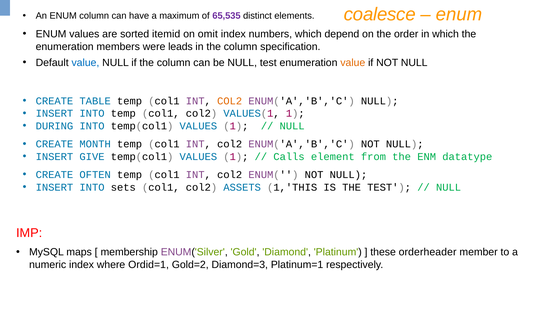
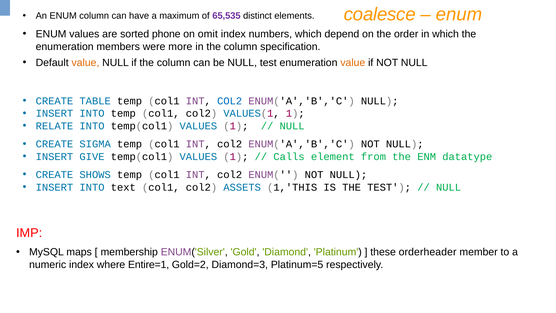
itemid: itemid -> phone (166, 34)
leads: leads -> more (180, 47)
value colour: blue -> orange (85, 63)
COL2 colour: orange -> blue (230, 101)
DURING: DURING -> RELATE (54, 126)
MONTH: MONTH -> SIGMA (95, 144)
OFTEN: OFTEN -> SHOWS (95, 175)
sets: sets -> text (123, 187)
Ordid=1: Ordid=1 -> Entire=1 (149, 264)
Platinum=1: Platinum=1 -> Platinum=5 (297, 264)
